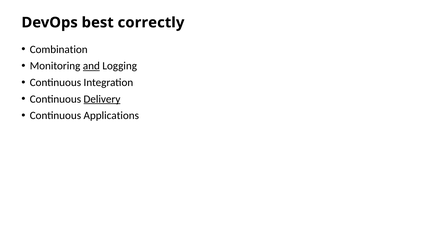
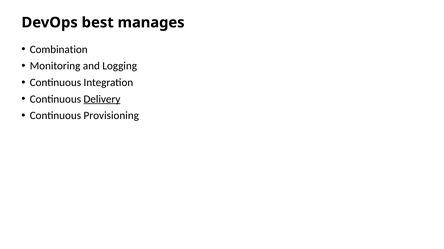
correctly: correctly -> manages (151, 23)
and underline: present -> none (91, 66)
Applications: Applications -> Provisioning (111, 116)
